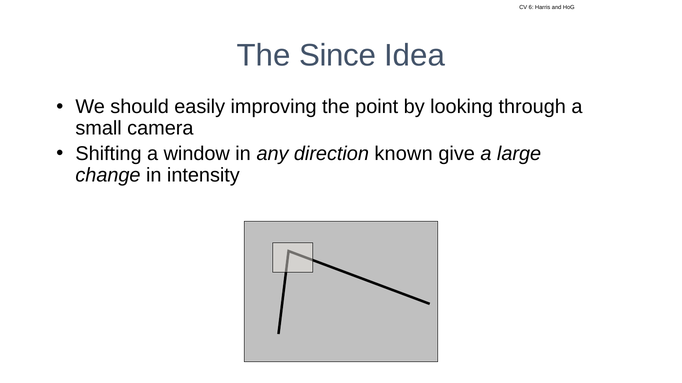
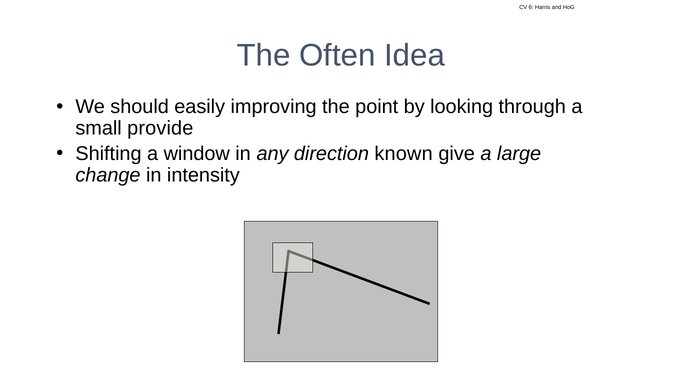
Since: Since -> Often (337, 55)
camera: camera -> provide (160, 128)
